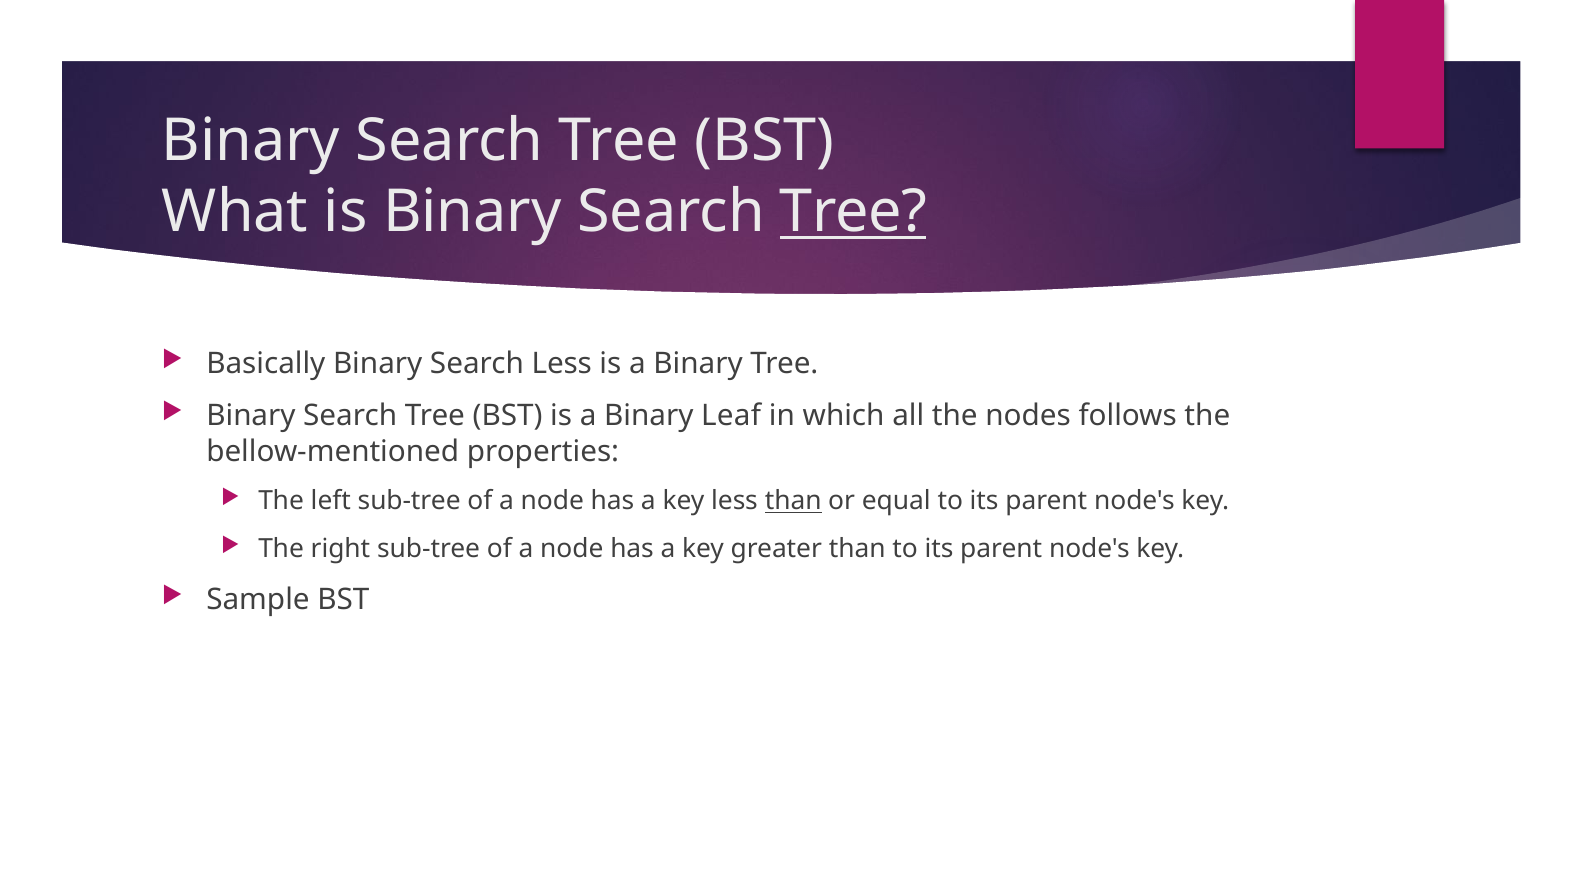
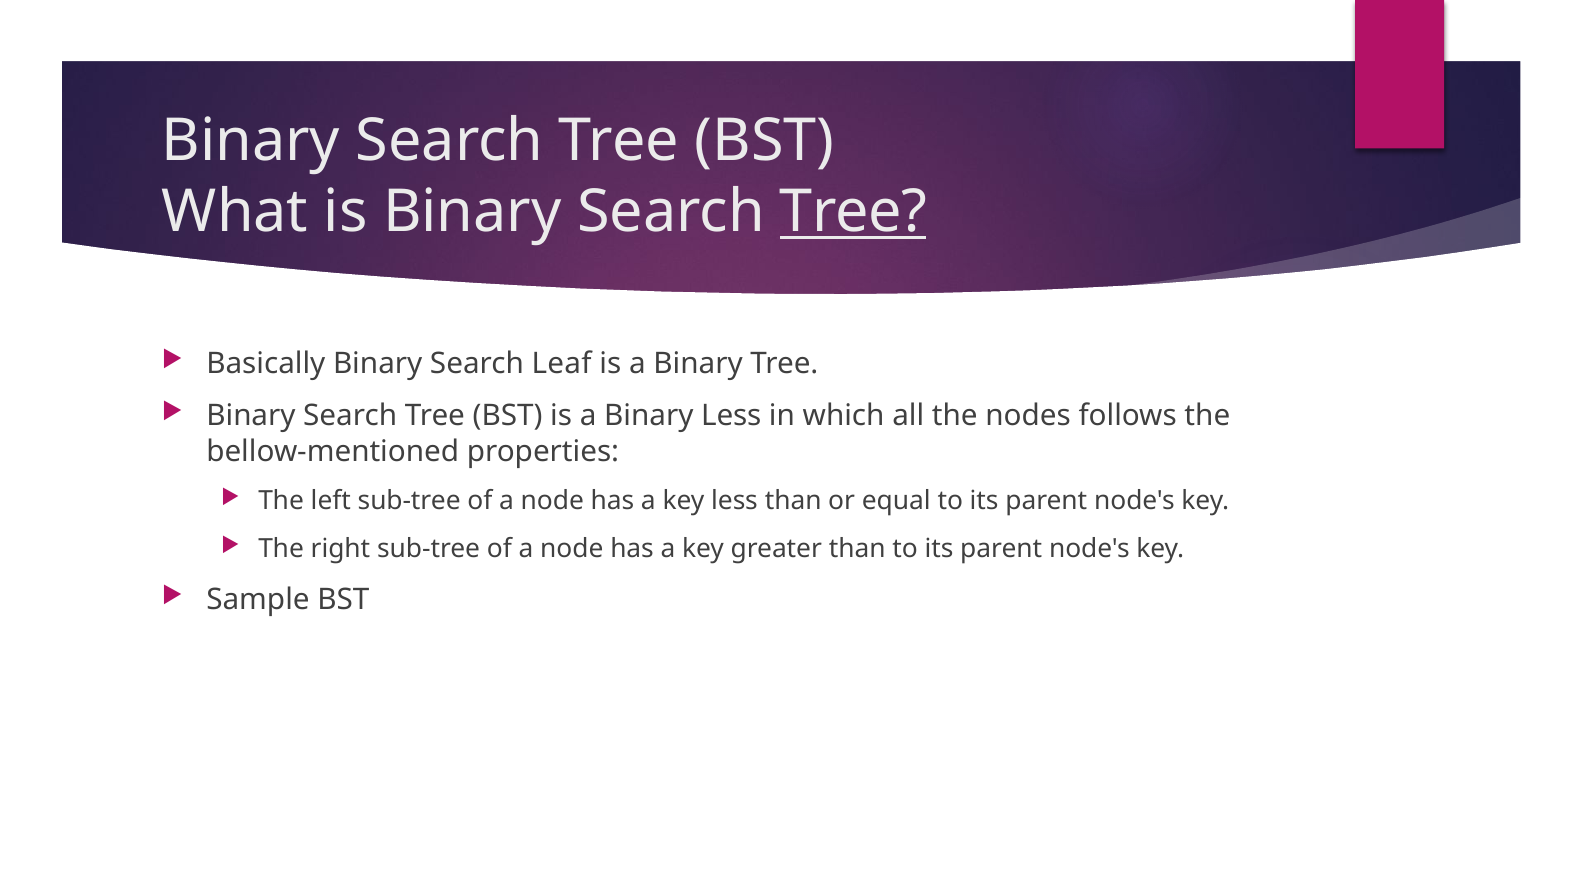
Search Less: Less -> Leaf (562, 364)
Binary Leaf: Leaf -> Less (731, 416)
than underline: present -> none (793, 501)
